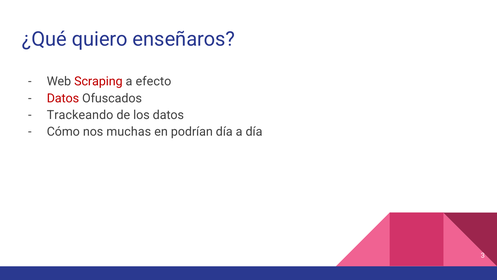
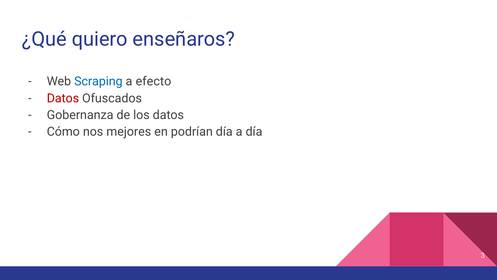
Scraping colour: red -> blue (98, 81)
Trackeando: Trackeando -> Gobernanza (80, 115)
muchas: muchas -> mejores (129, 132)
